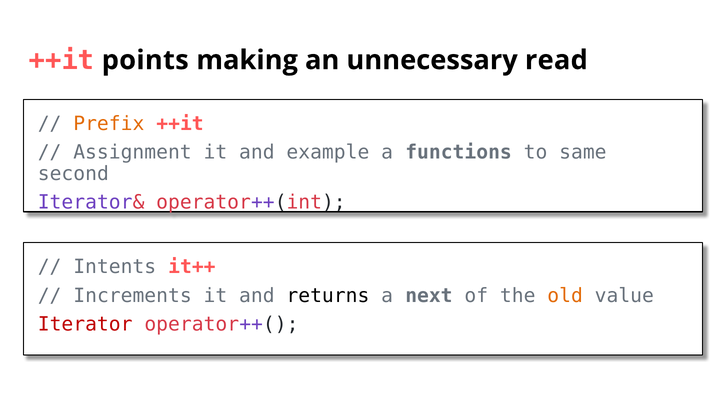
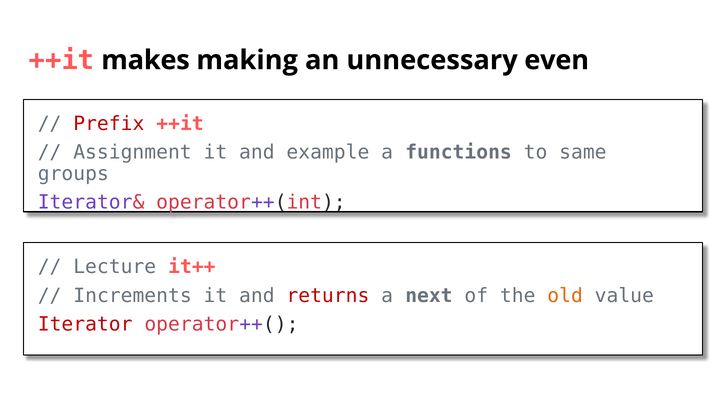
points: points -> makes (145, 60)
read: read -> even (557, 60)
Prefix colour: orange -> red (109, 124)
second: second -> groups (73, 174)
Intents: Intents -> Lecture (115, 267)
returns colour: black -> red (328, 296)
